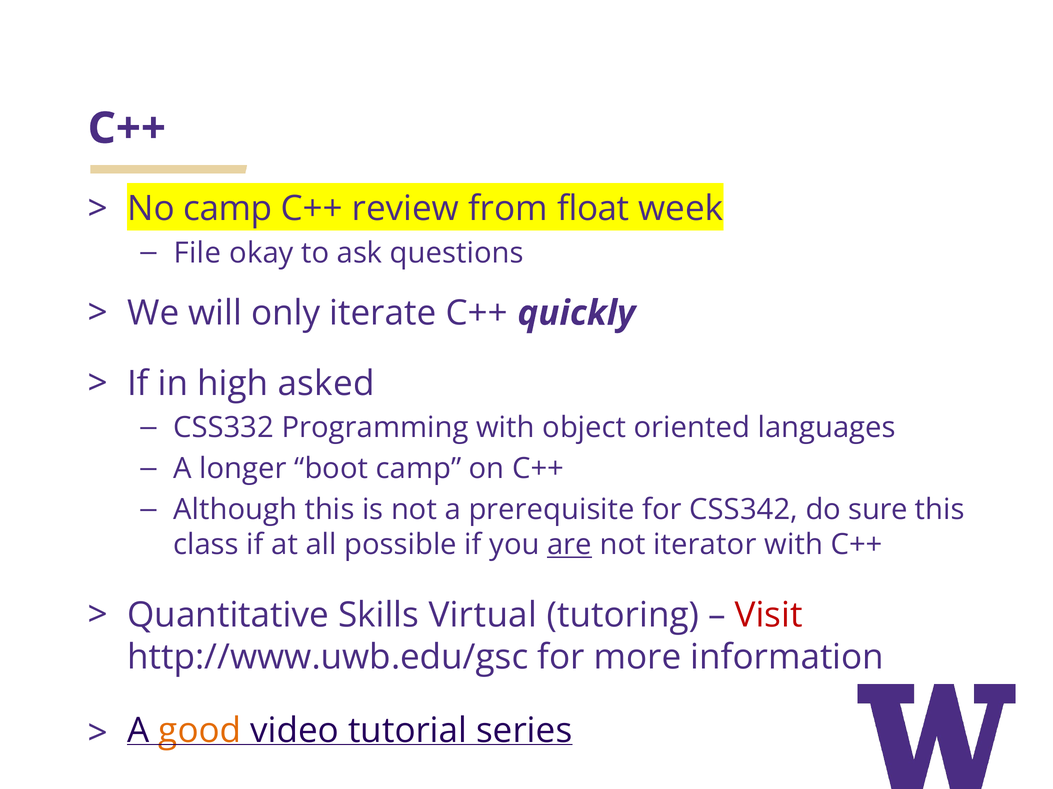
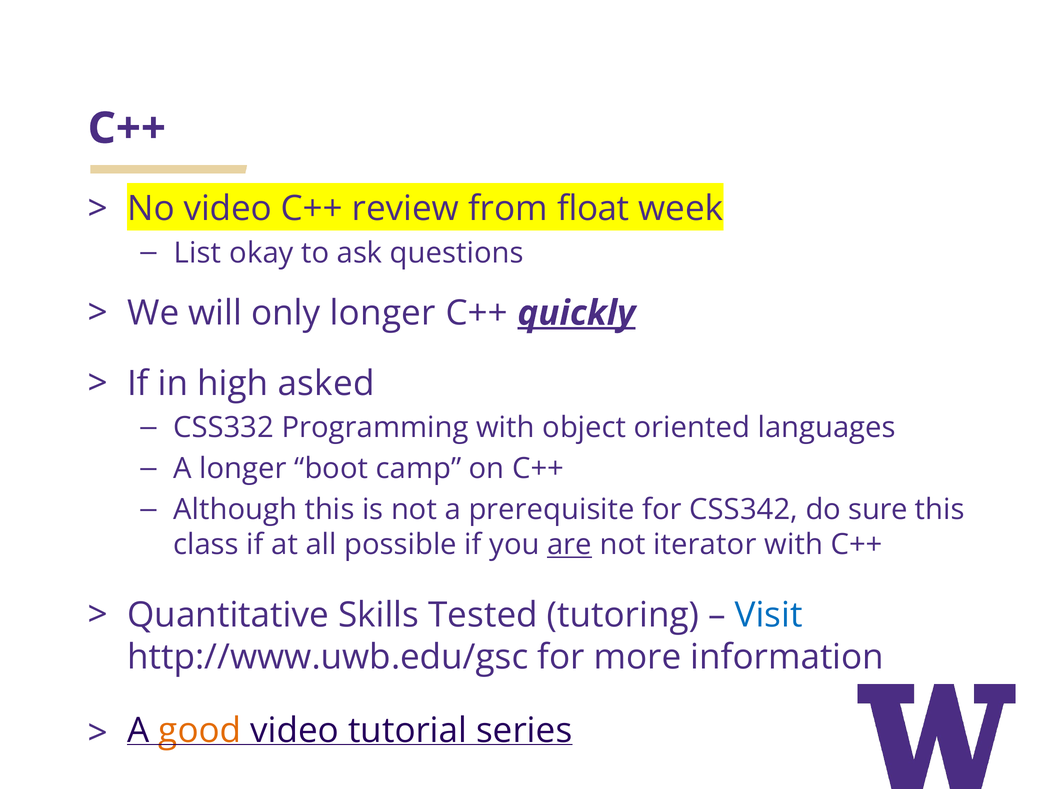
No camp: camp -> video (228, 209)
File: File -> List (197, 253)
only iterate: iterate -> longer (383, 313)
quickly underline: none -> present (576, 313)
Virtual: Virtual -> Tested (483, 616)
Visit colour: red -> blue (769, 616)
